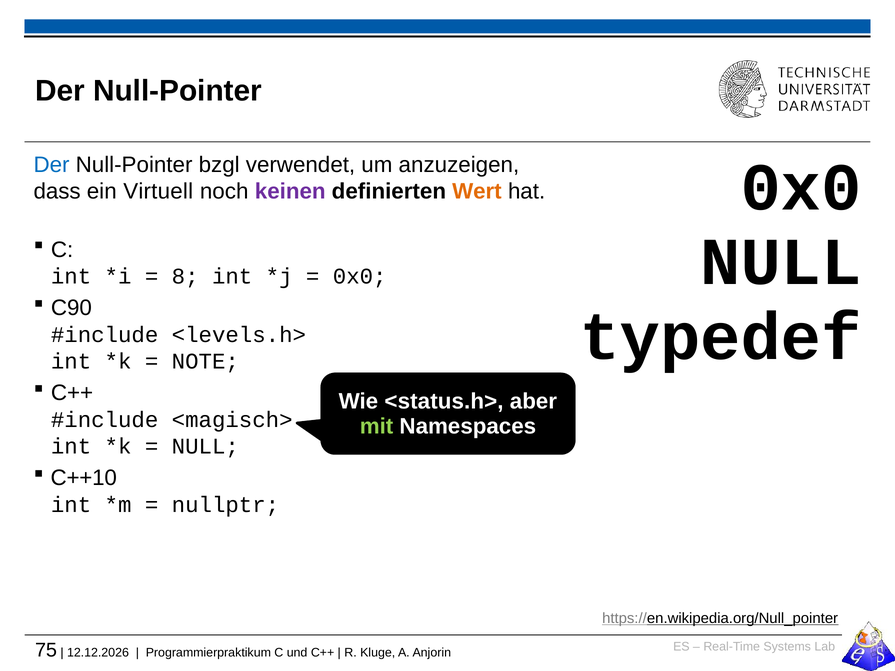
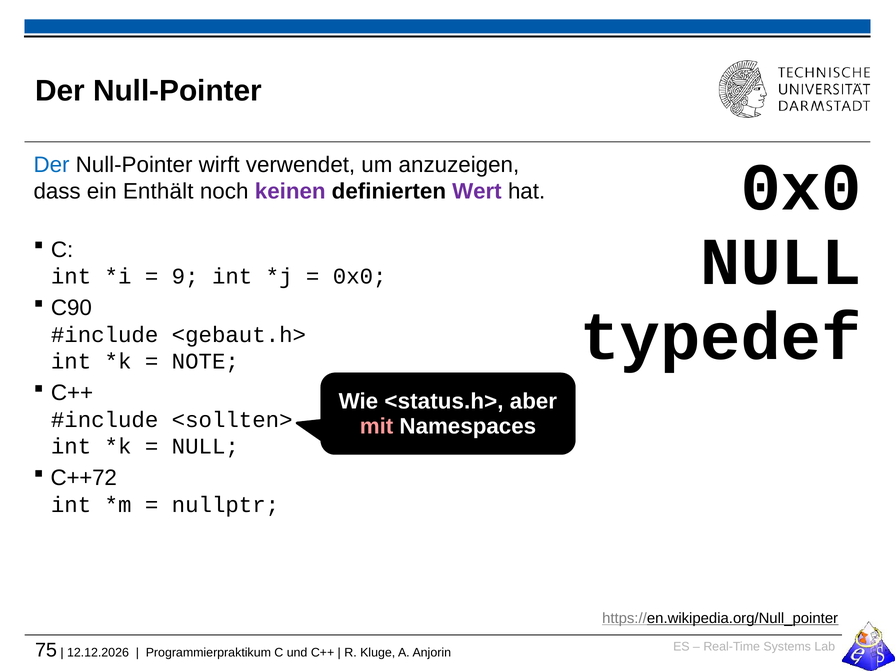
bzgl: bzgl -> wirft (219, 165)
Virtuell: Virtuell -> Enthält (158, 192)
Wert colour: orange -> purple (477, 192)
8: 8 -> 9 (185, 277)
<levels.h>: <levels.h> -> <gebaut.h> (239, 335)
<magisch>: <magisch> -> <sollten> (232, 420)
mit colour: light green -> pink (377, 426)
C++10: C++10 -> C++72 (84, 478)
